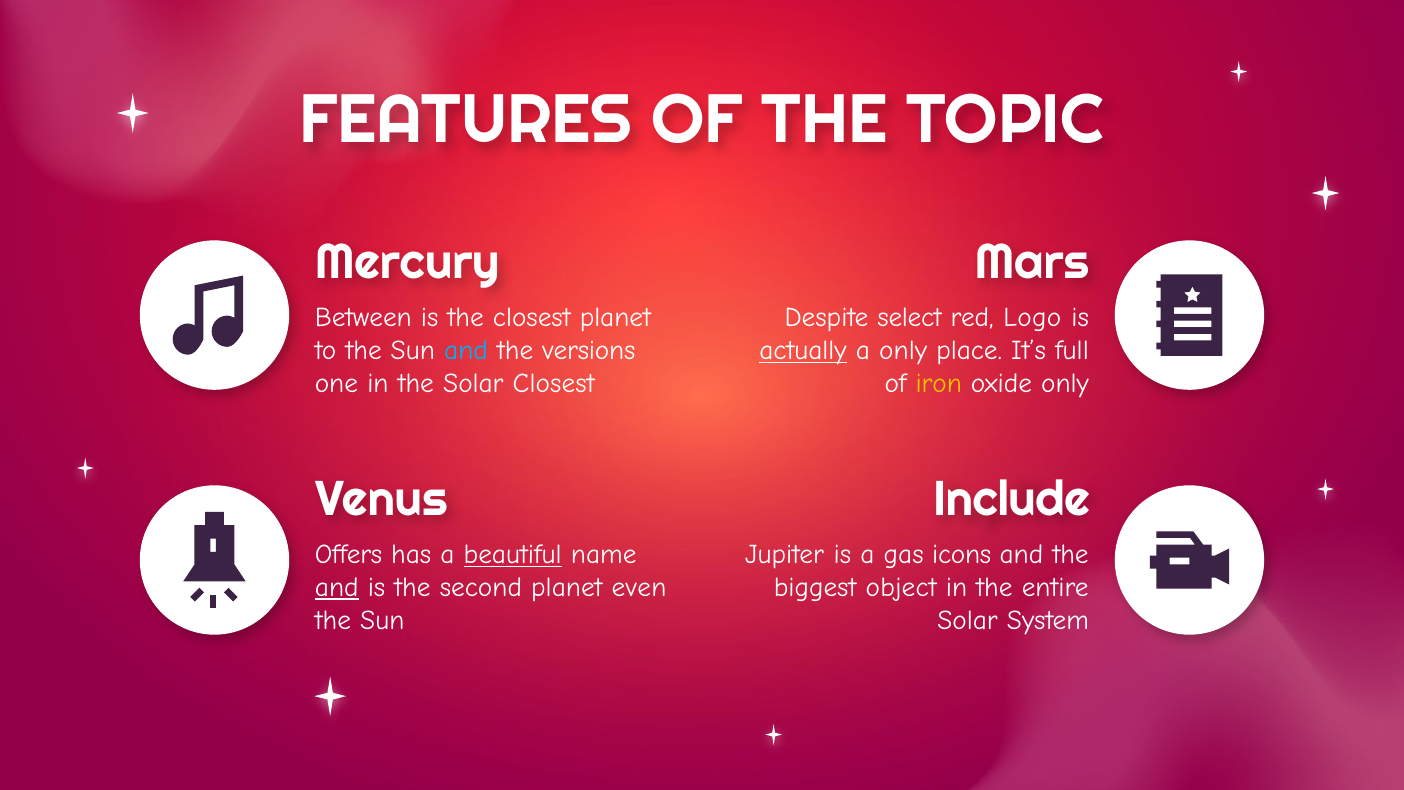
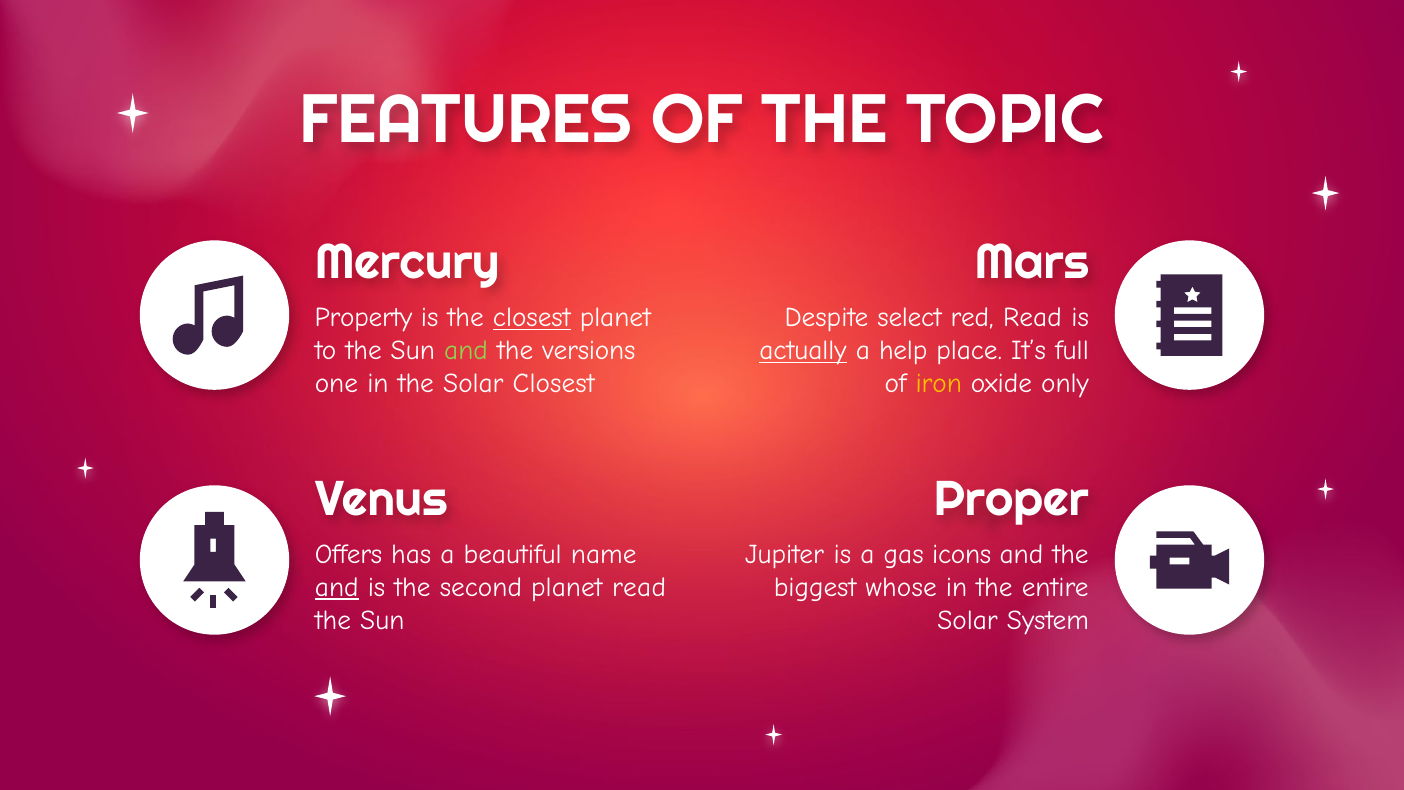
Between: Between -> Property (364, 318)
closest underline: none -> present (532, 318)
red Logo: Logo -> Read (1032, 318)
and colour: light blue -> light green (466, 351)
a only: only -> help (903, 351)
Include: Include -> Proper (1011, 499)
beautiful underline: present -> none (513, 555)
planet even: even -> read (639, 587)
object: object -> whose (901, 587)
